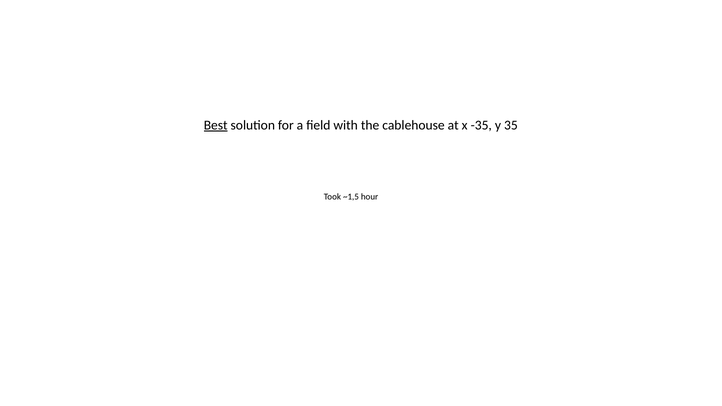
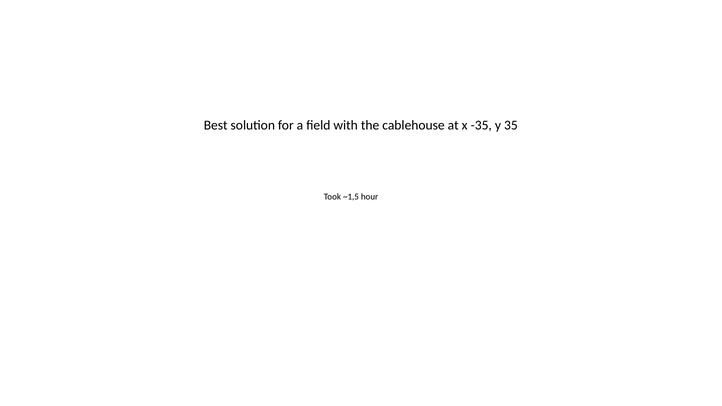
Best underline: present -> none (216, 125)
